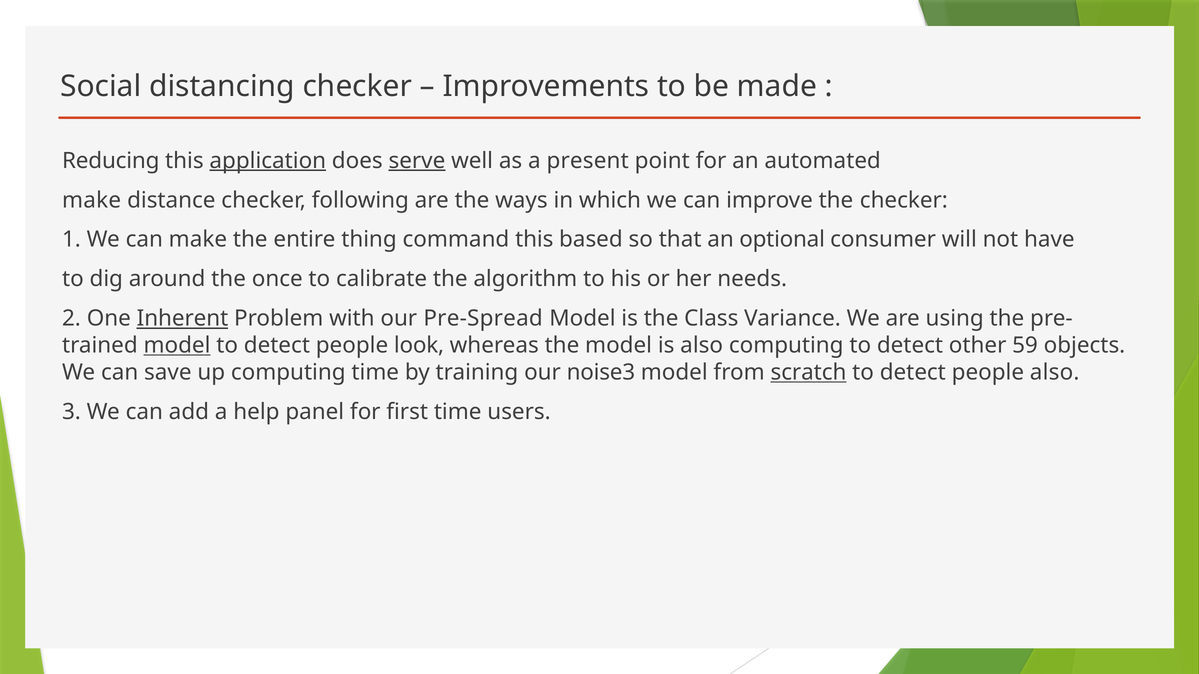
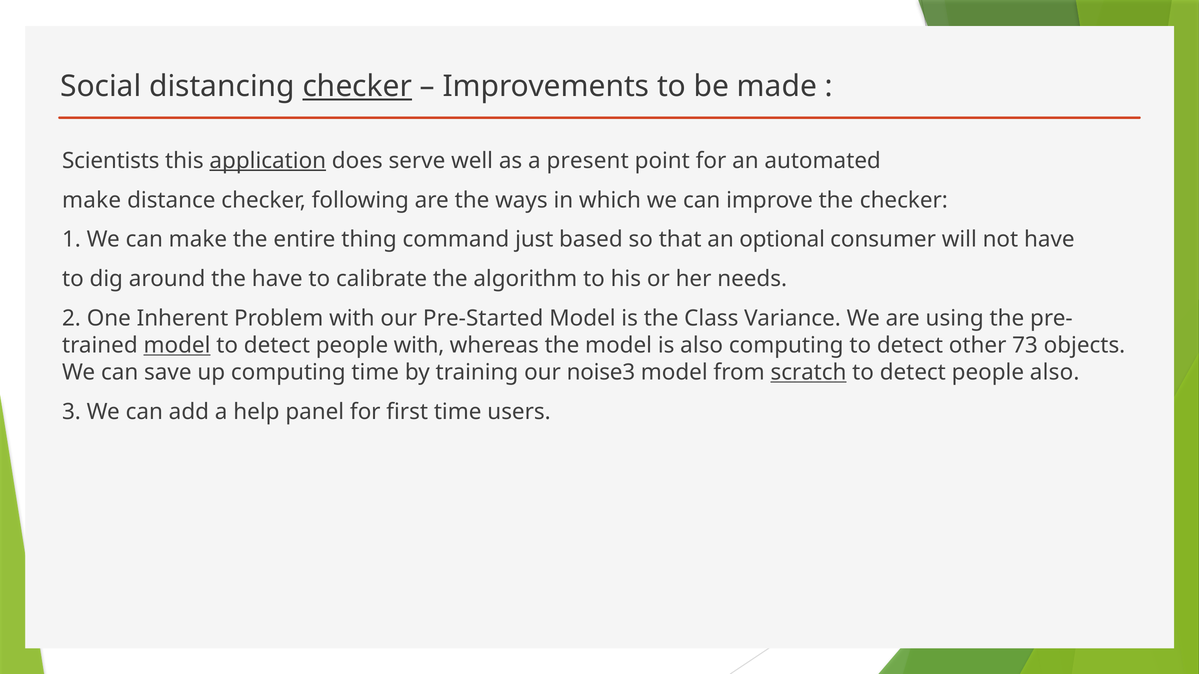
checker underline: none -> present (357, 87)
Reducing: Reducing -> Scientists (111, 161)
serve underline: present -> none (417, 161)
command this: this -> just (534, 240)
the once: once -> have (277, 279)
Inherent underline: present -> none (183, 319)
Pre-Spread: Pre-Spread -> Pre-Started (483, 319)
people look: look -> with (419, 346)
59: 59 -> 73 (1025, 346)
